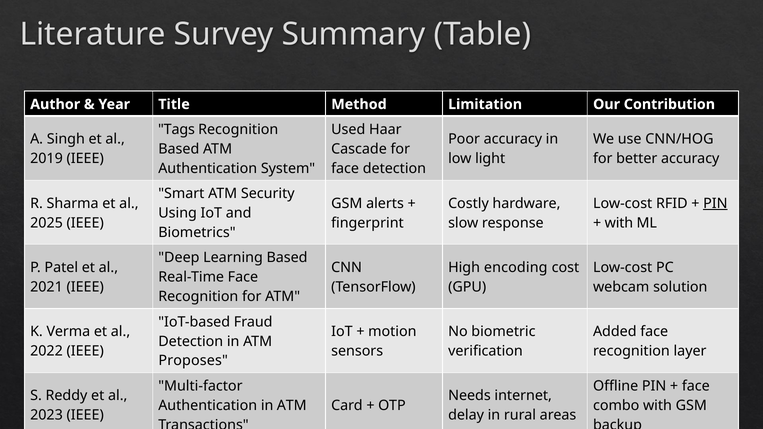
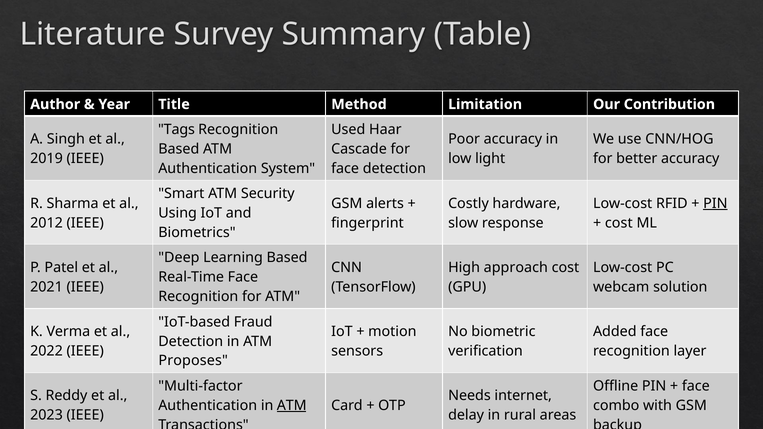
2025: 2025 -> 2012 (47, 223)
with: with -> cost (619, 223)
encoding: encoding -> approach (516, 268)
ATM underline: none -> present (292, 406)
